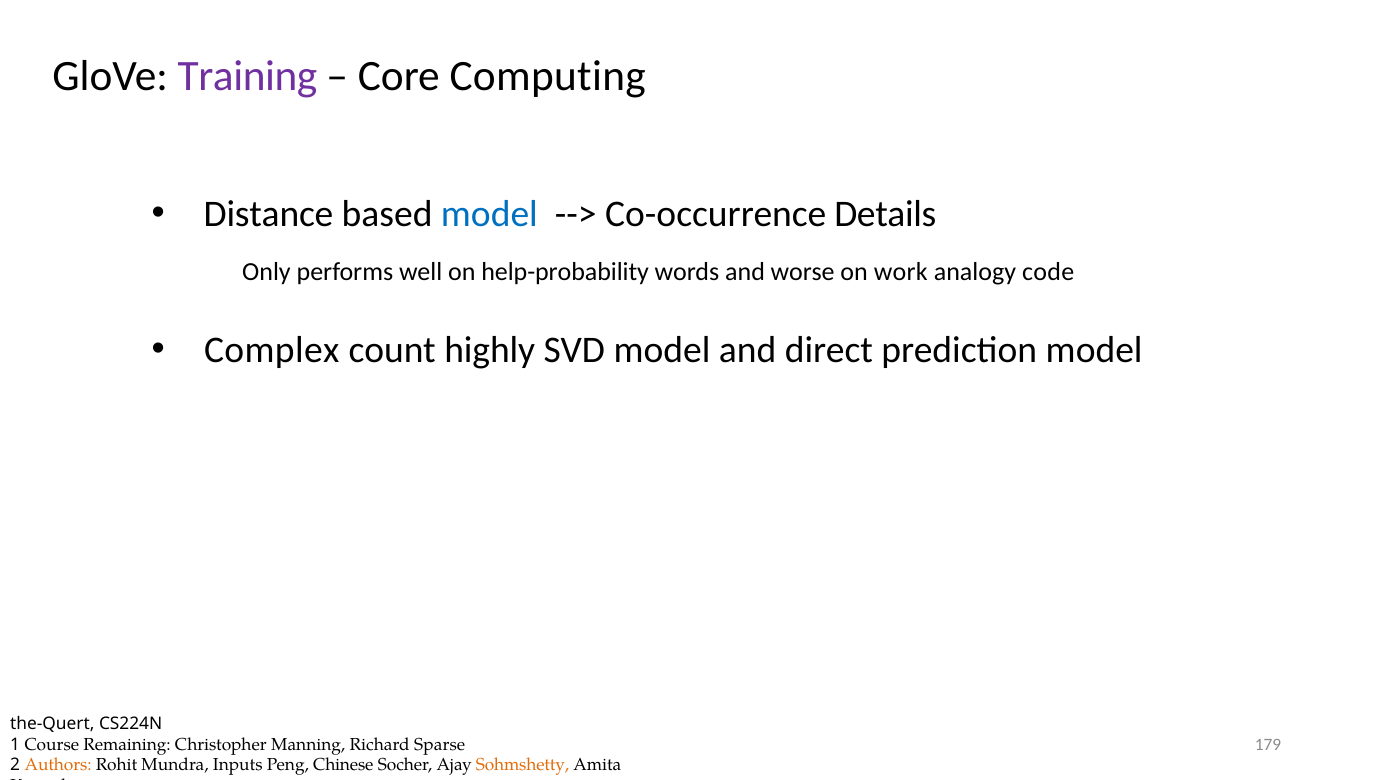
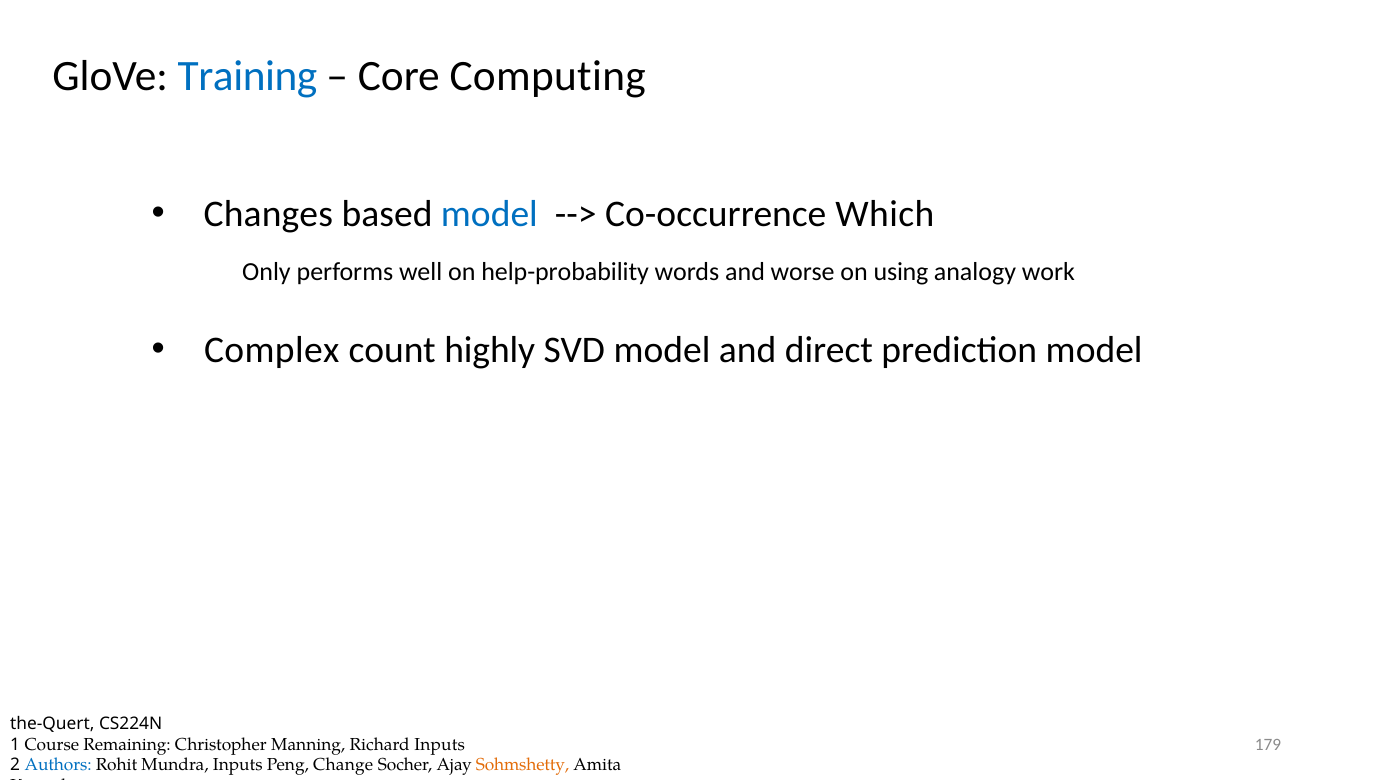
Training colour: purple -> blue (247, 76)
Distance: Distance -> Changes (268, 214)
Details: Details -> Which (885, 214)
work: work -> using (901, 272)
code: code -> work (1048, 272)
Richard Sparse: Sparse -> Inputs (440, 745)
Authors colour: orange -> blue (58, 765)
Chinese: Chinese -> Change (343, 765)
